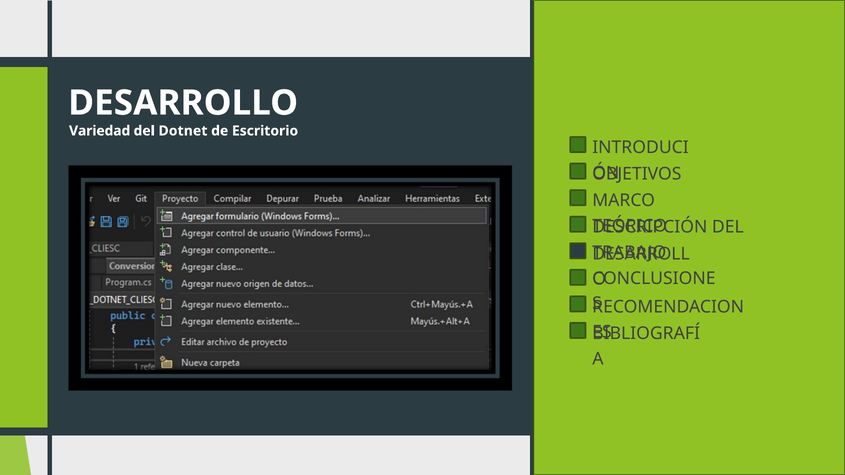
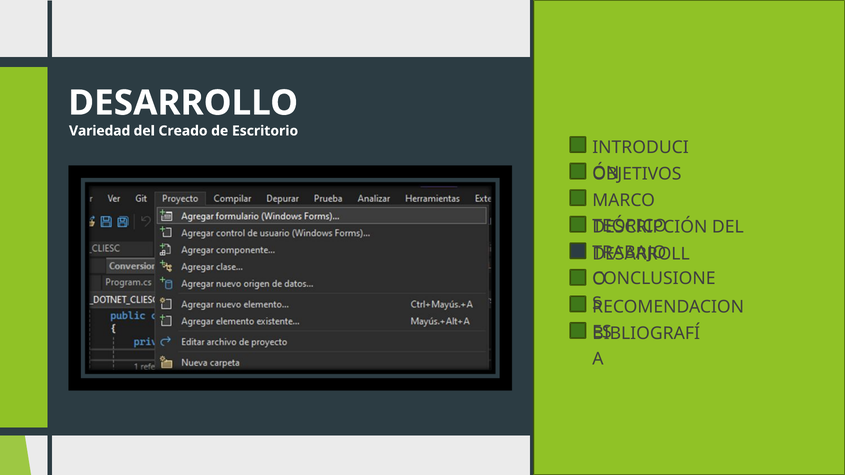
Dotnet: Dotnet -> Creado (183, 131)
